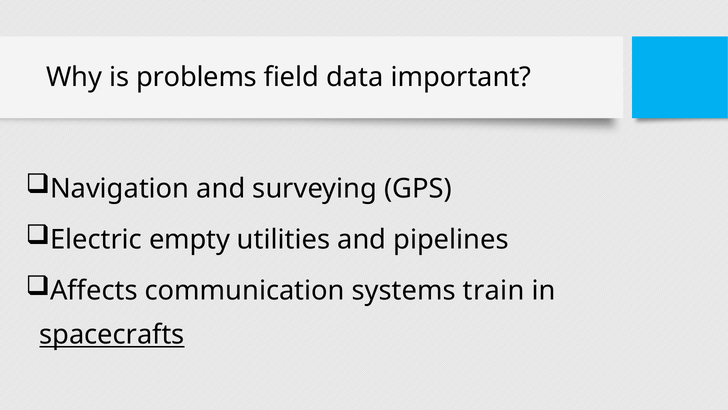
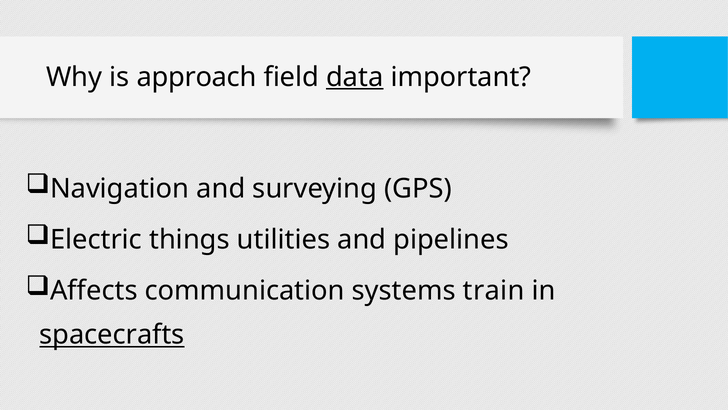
problems: problems -> approach (197, 77)
data underline: none -> present (355, 77)
empty: empty -> things (189, 239)
